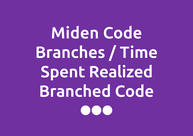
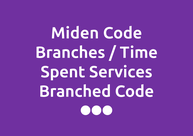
Realized: Realized -> Services (121, 72)
